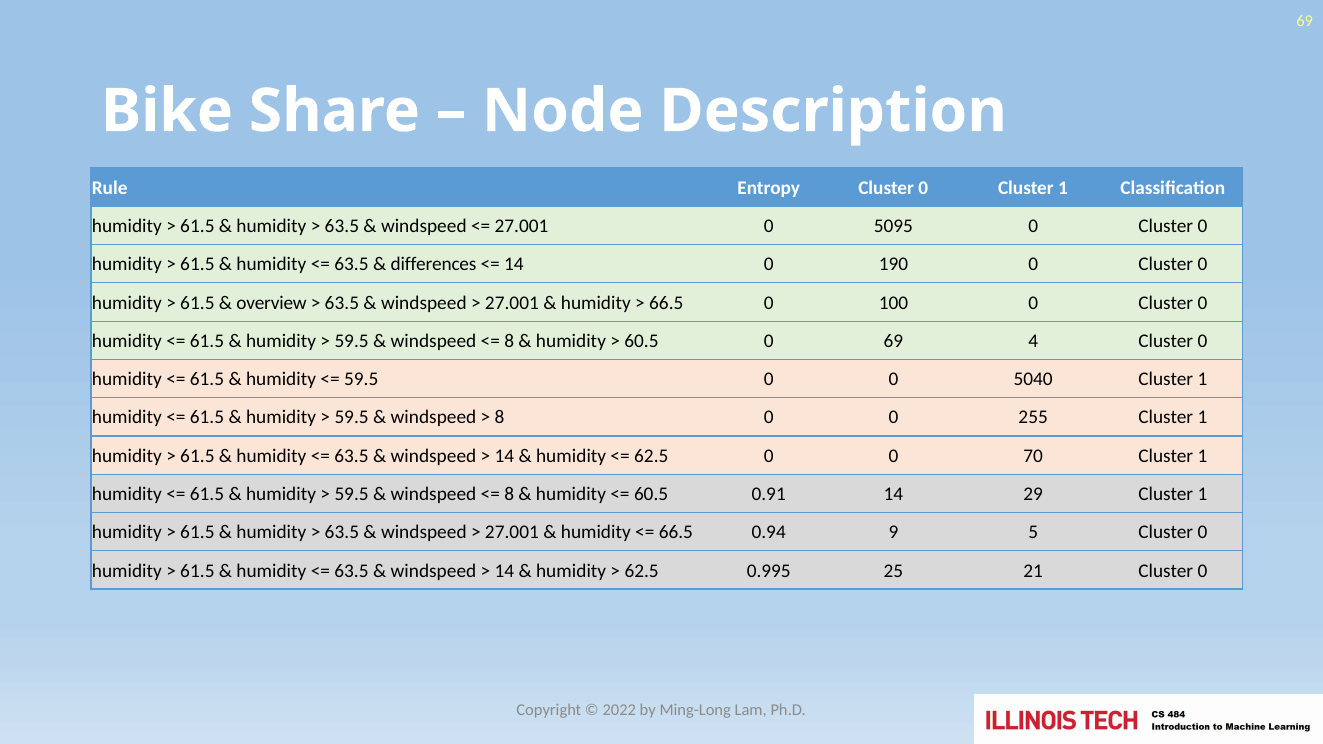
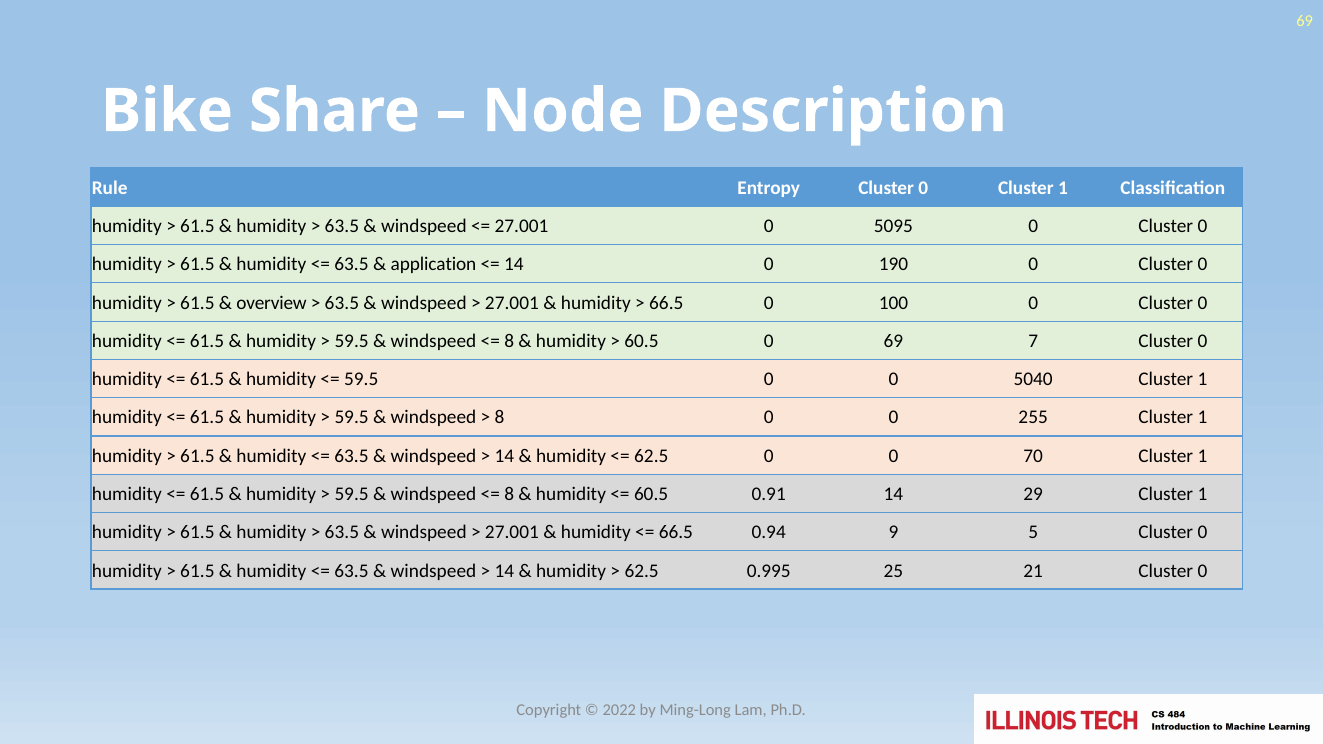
differences: differences -> application (433, 265)
4: 4 -> 7 (1033, 341)
